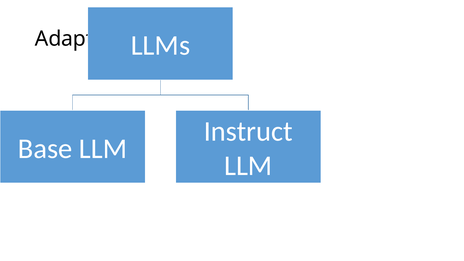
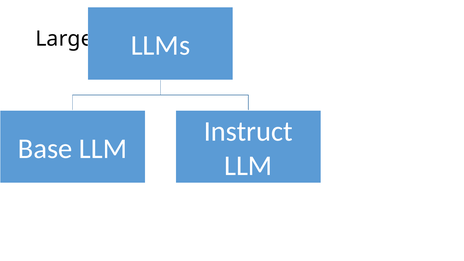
Adapt: Adapt -> Large (64, 39)
